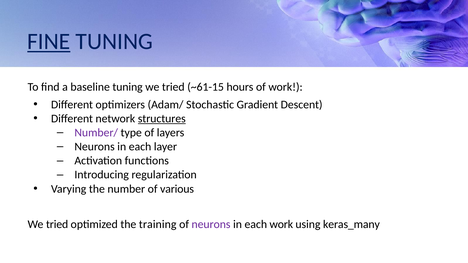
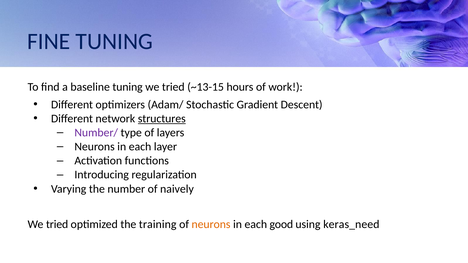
FINE underline: present -> none (49, 42)
~61-15: ~61-15 -> ~13-15 (206, 87)
various: various -> naively (177, 189)
neurons colour: purple -> orange (211, 224)
each work: work -> good (281, 224)
keras_many: keras_many -> keras_need (351, 224)
